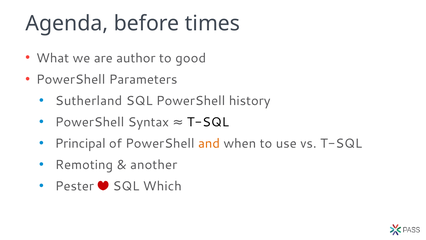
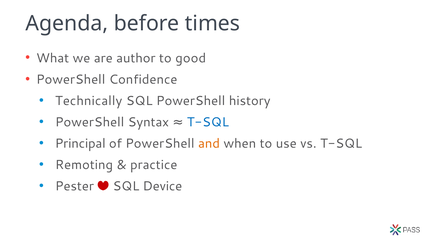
Parameters: Parameters -> Confidence (143, 79)
Sutherland: Sutherland -> Technically (89, 101)
T-SQL colour: black -> blue (208, 122)
another: another -> practice (154, 165)
Which: Which -> Device (162, 186)
